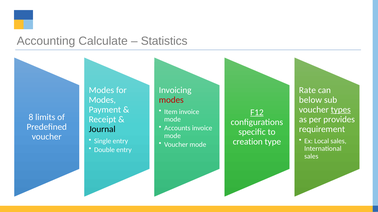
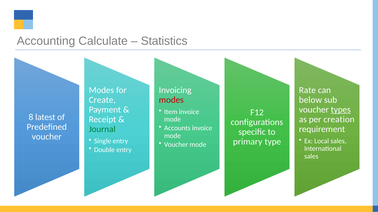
Modes: Modes -> Create (102, 100)
F12 underline: present -> none (257, 113)
limits: limits -> latest (45, 118)
provides: provides -> creation (339, 120)
Journal colour: black -> green (102, 130)
creation: creation -> primary (248, 142)
